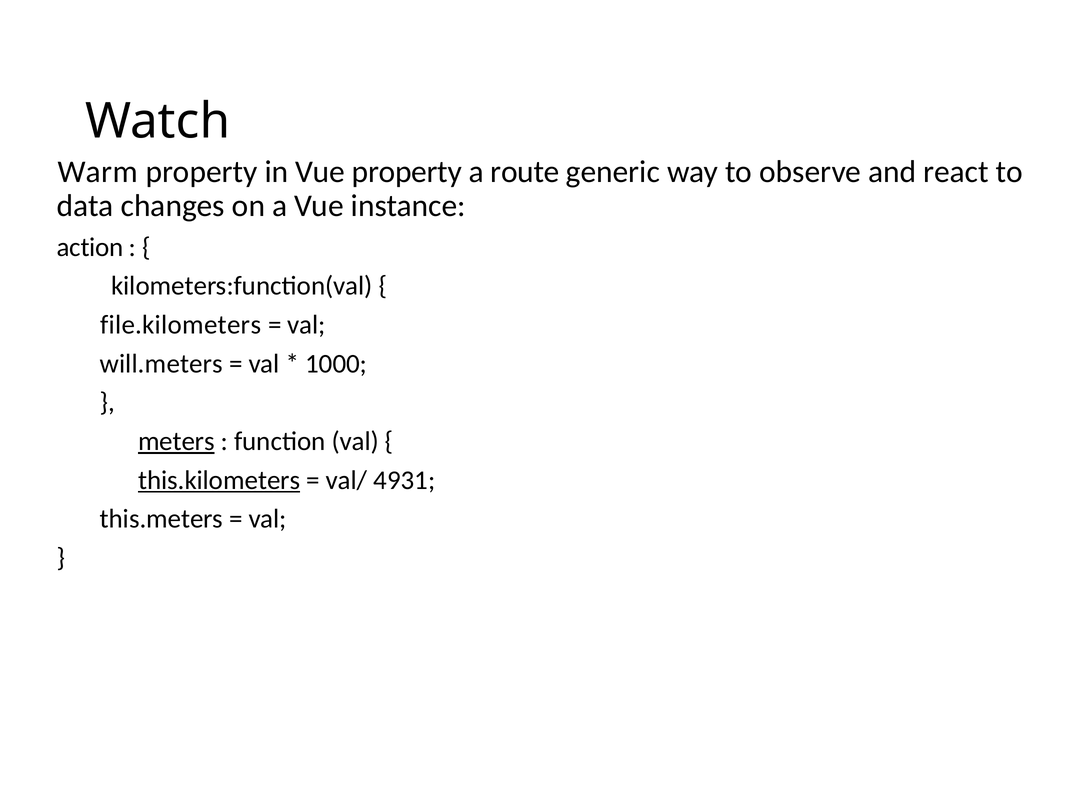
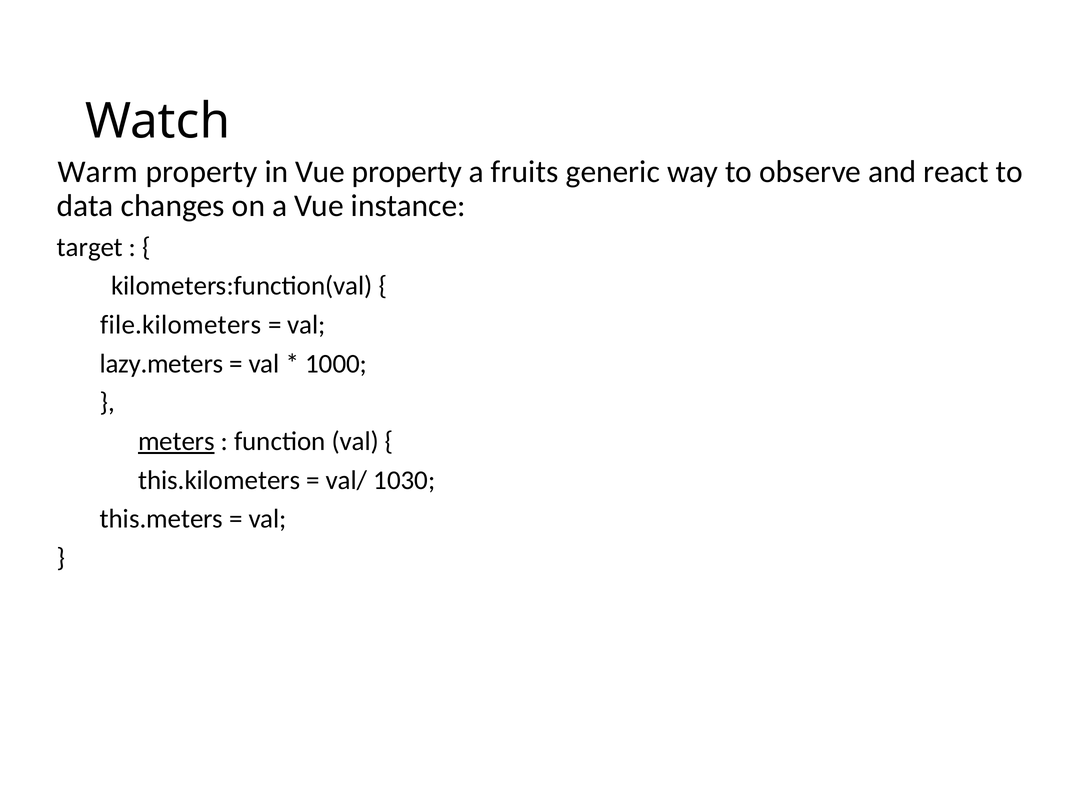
route: route -> fruits (525, 172)
action: action -> target (90, 247)
will.meters: will.meters -> lazy.meters (161, 364)
this.kilometers underline: present -> none (219, 480)
4931: 4931 -> 1030 (404, 480)
